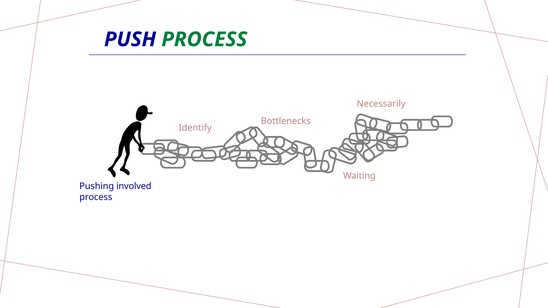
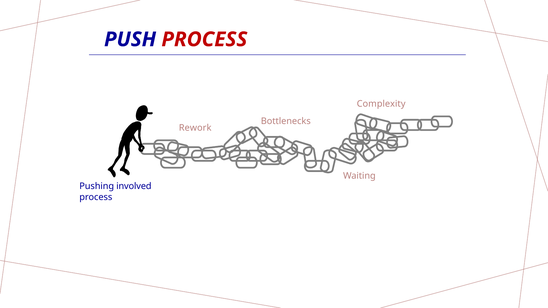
PROCESS colour: green -> red (204, 39)
Necessarily: Necessarily -> Complexity (381, 104)
Identify: Identify -> Rework (195, 128)
